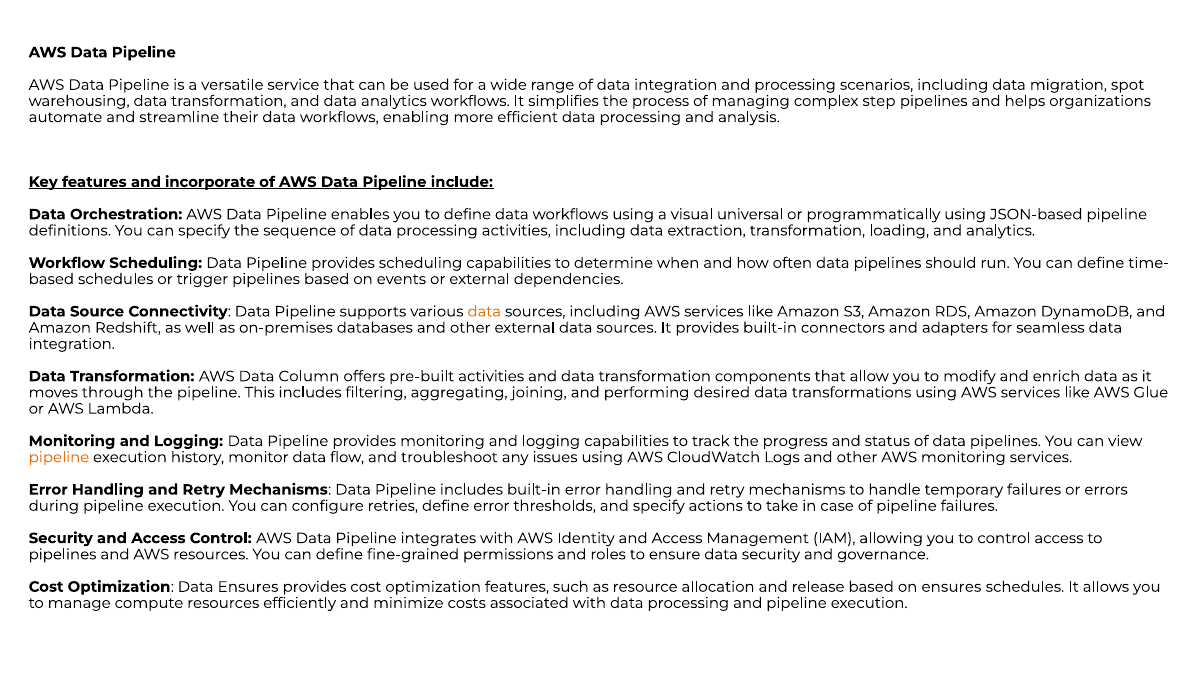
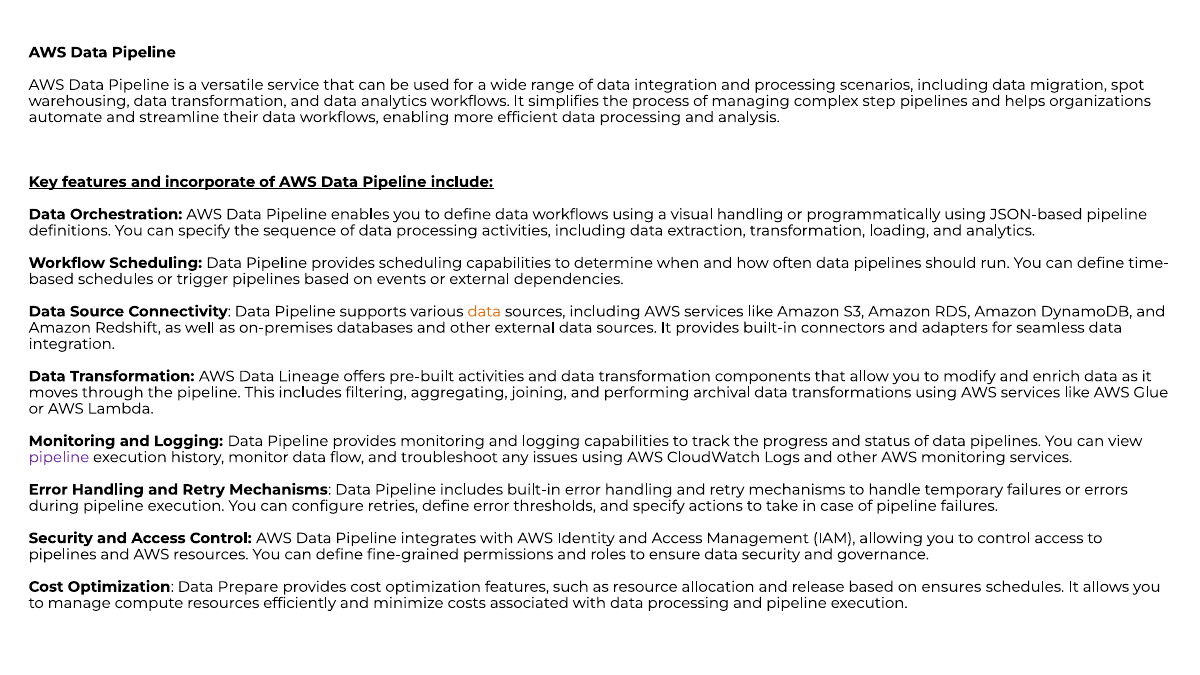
visual universal: universal -> handling (750, 214)
Column: Column -> Lineage (309, 376)
desired: desired -> archival (722, 393)
pipeline colour: orange -> purple (59, 457)
Data Ensures: Ensures -> Prepare (248, 587)
